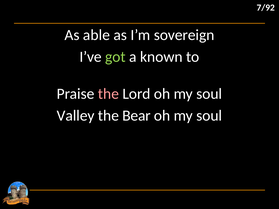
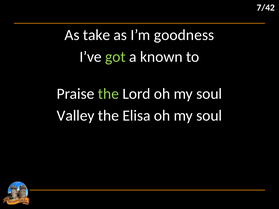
7/92: 7/92 -> 7/42 (266, 8)
able: able -> take (97, 35)
sovereign: sovereign -> goodness (184, 35)
the colour: pink -> light green (108, 94)
Bear: Bear -> Elisa (136, 116)
